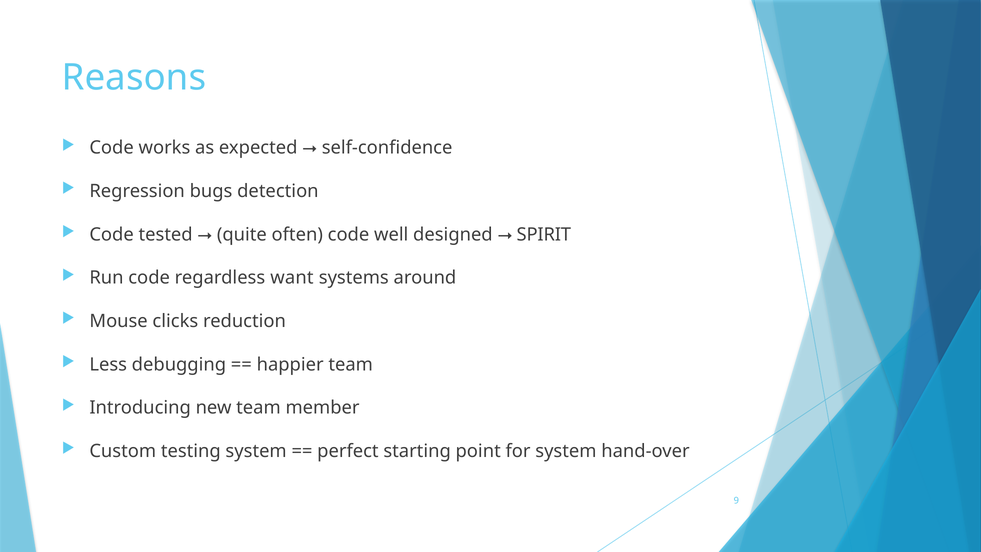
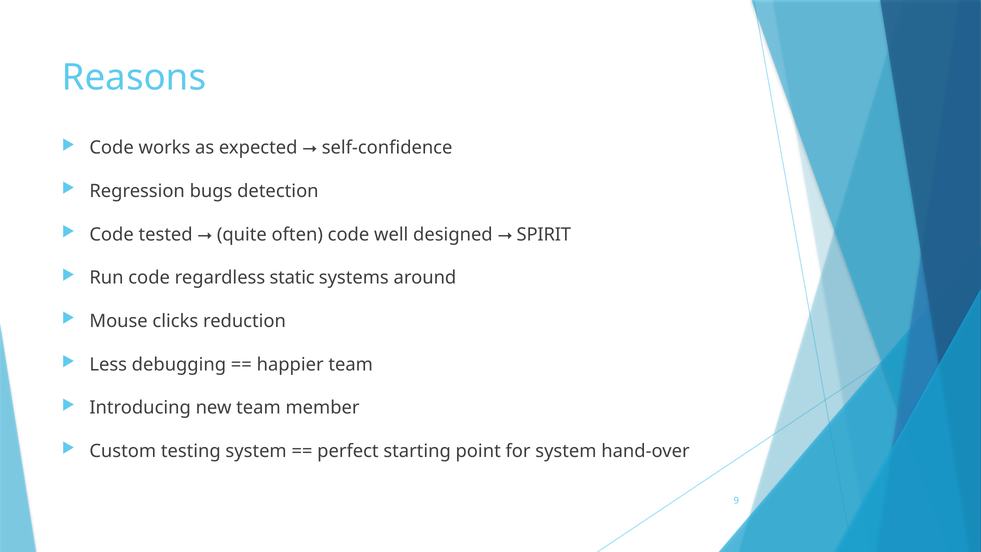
want: want -> static (292, 278)
